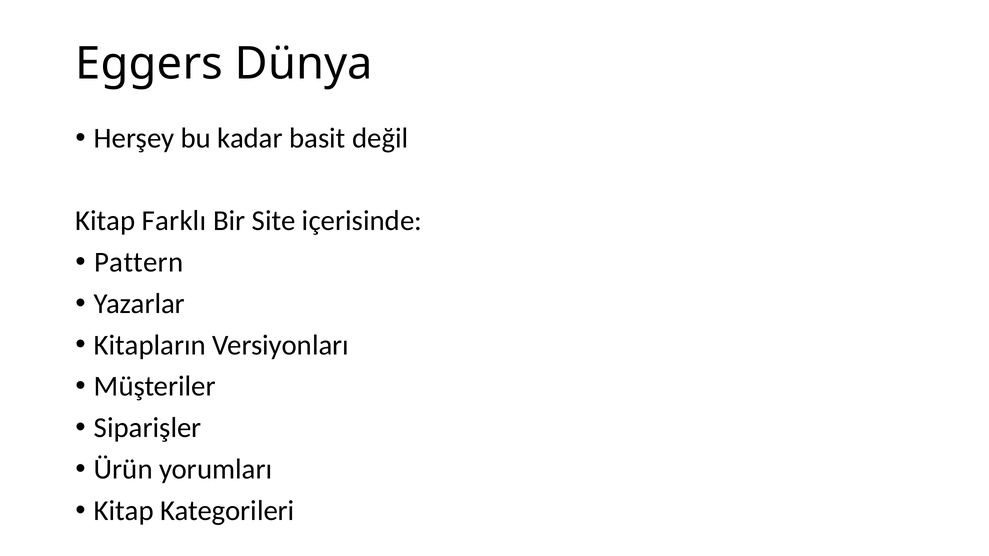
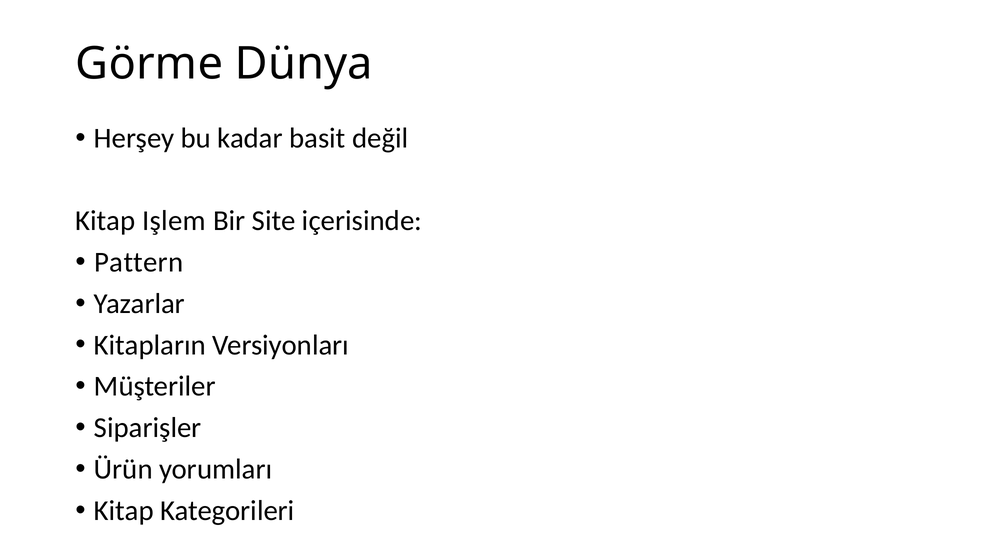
Eggers: Eggers -> Görme (149, 64)
Farklı: Farklı -> Işlem (174, 221)
